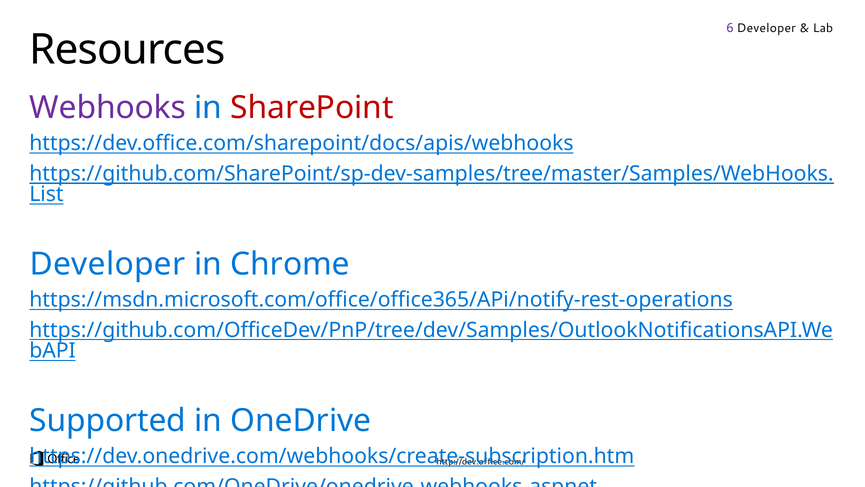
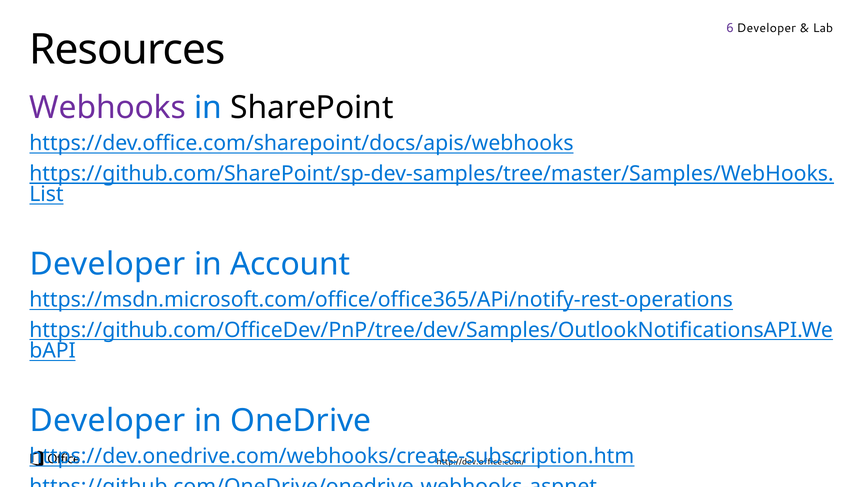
SharePoint colour: red -> black (312, 108)
Chrome: Chrome -> Account (290, 264)
Supported: Supported -> Developer (107, 420)
